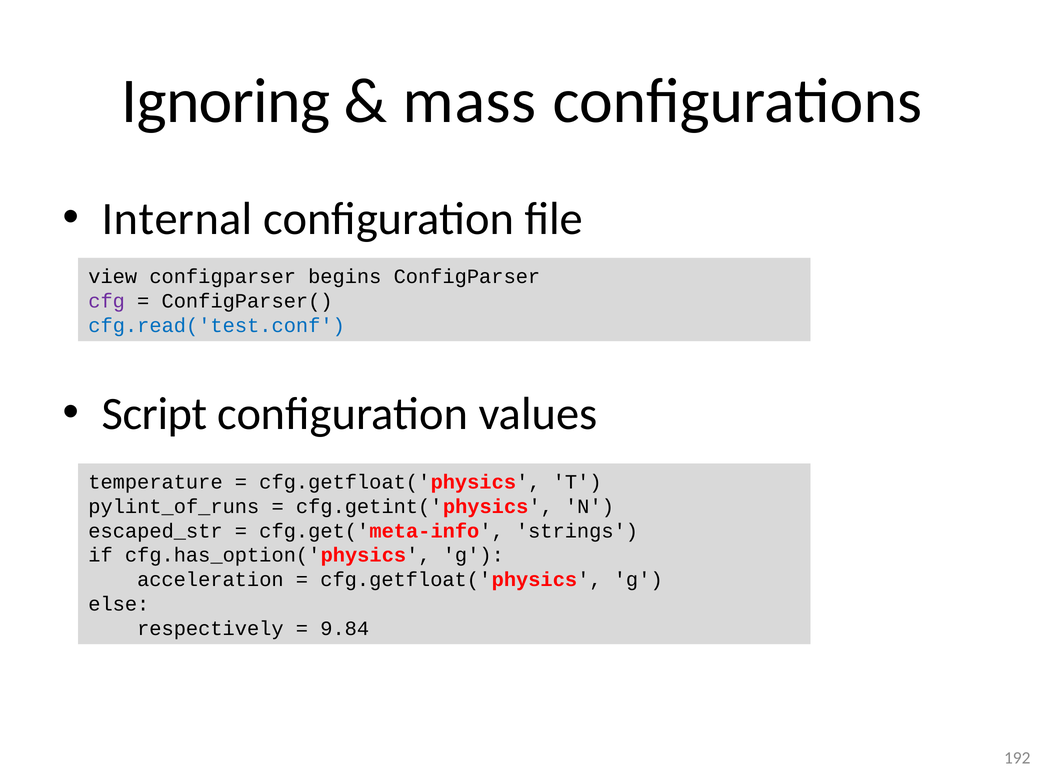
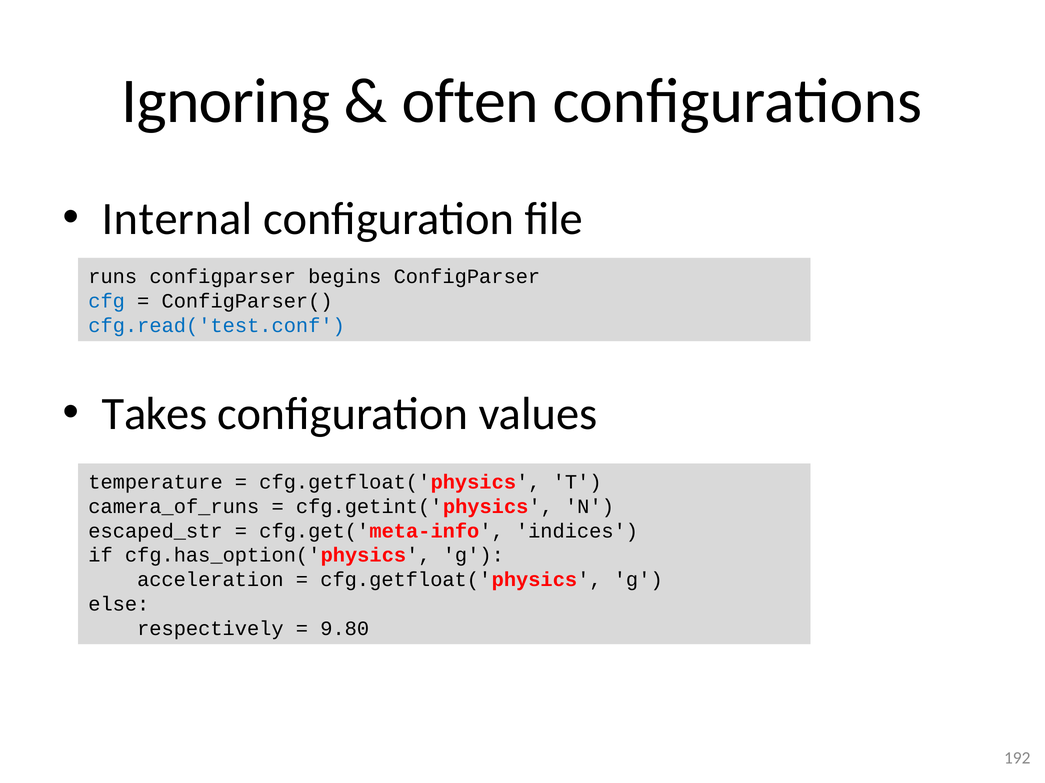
mass: mass -> often (470, 101)
view: view -> runs (113, 277)
cfg colour: purple -> blue (107, 301)
Script: Script -> Takes (155, 414)
pylint_of_runs: pylint_of_runs -> camera_of_runs (174, 507)
strings: strings -> indices (577, 531)
9.84: 9.84 -> 9.80 (345, 629)
